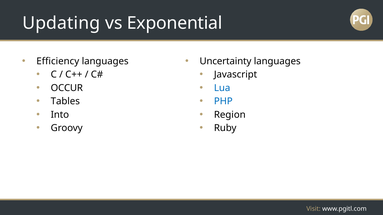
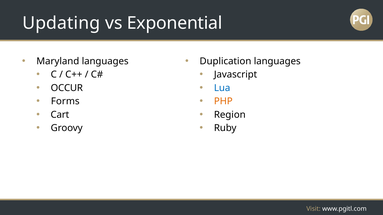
Efficiency: Efficiency -> Maryland (58, 61)
Uncertainty: Uncertainty -> Duplication (225, 61)
Tables: Tables -> Forms (65, 101)
PHP colour: blue -> orange (223, 101)
Into: Into -> Cart (60, 115)
